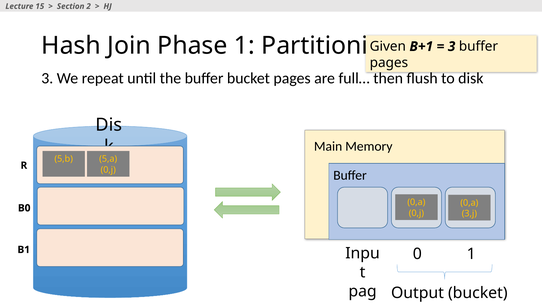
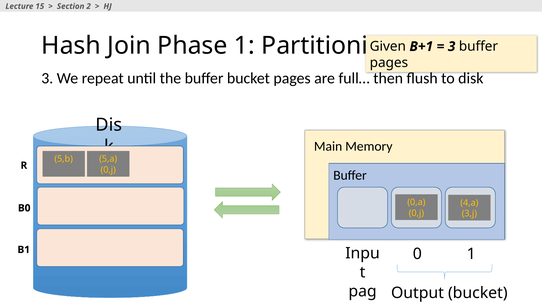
0,a: 0,a -> 4,a (469, 203)
